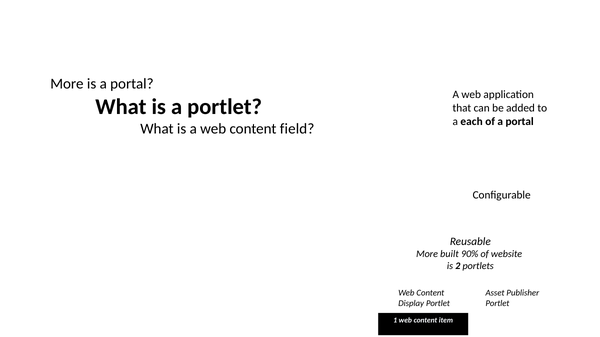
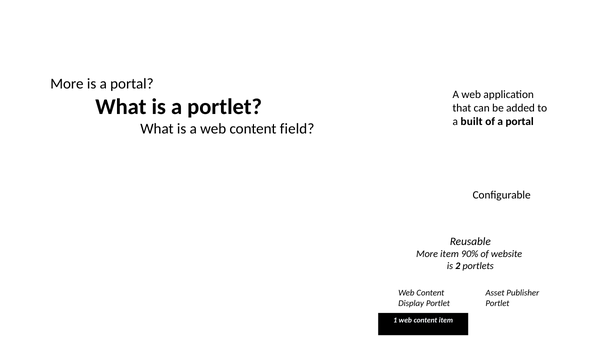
each: each -> built (472, 122)
More built: built -> item (449, 255)
